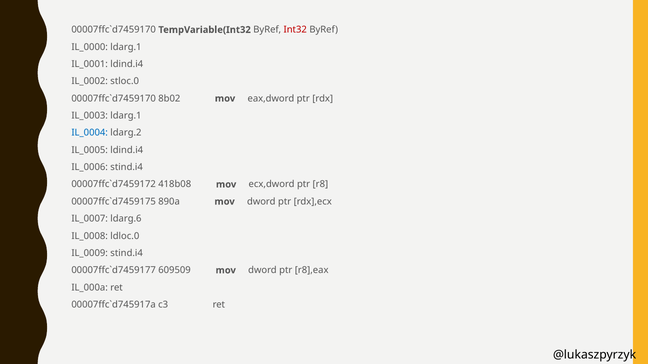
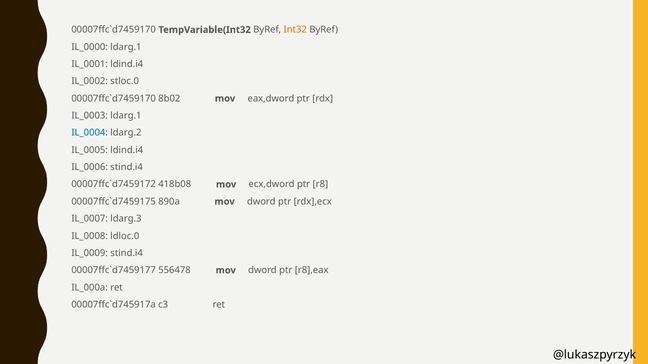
Int32 colour: red -> orange (295, 30)
ldarg.6: ldarg.6 -> ldarg.3 (126, 219)
609509: 609509 -> 556478 (175, 271)
